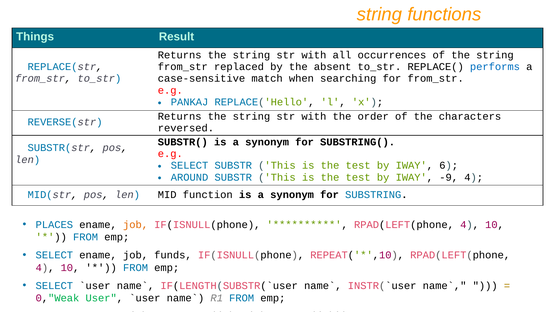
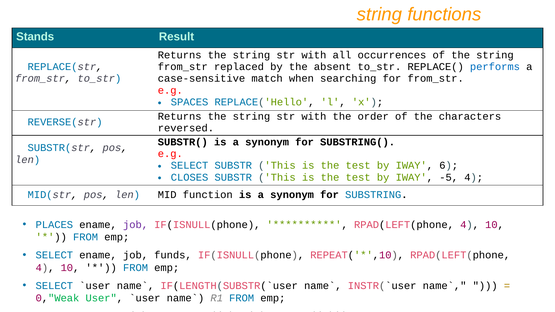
Things: Things -> Stands (35, 37)
PANKAJ: PANKAJ -> SPACES (190, 102)
AROUND: AROUND -> CLOSES (190, 177)
-9: -9 -> -5 (449, 177)
job colour: orange -> purple (136, 225)
